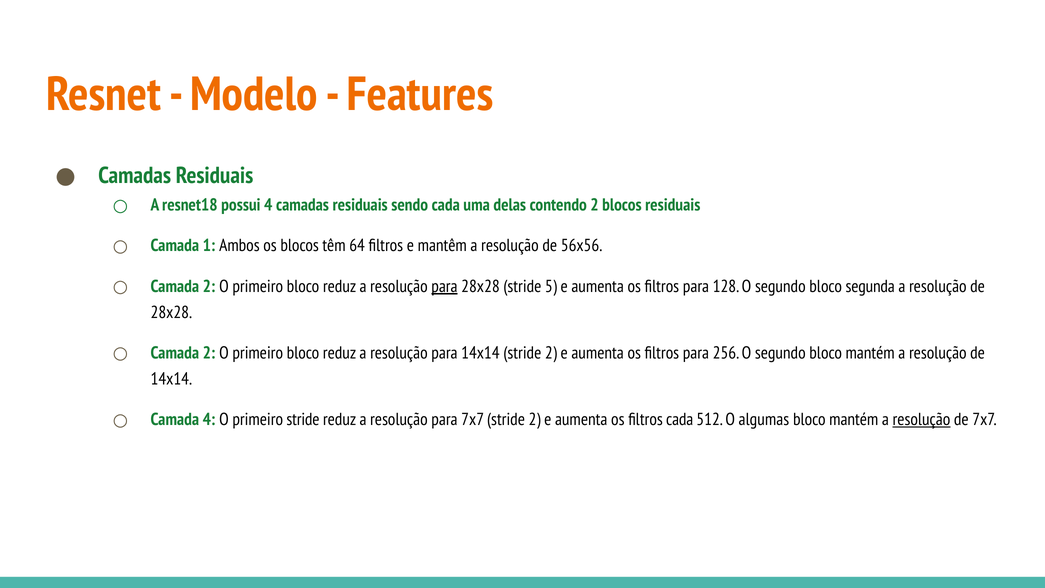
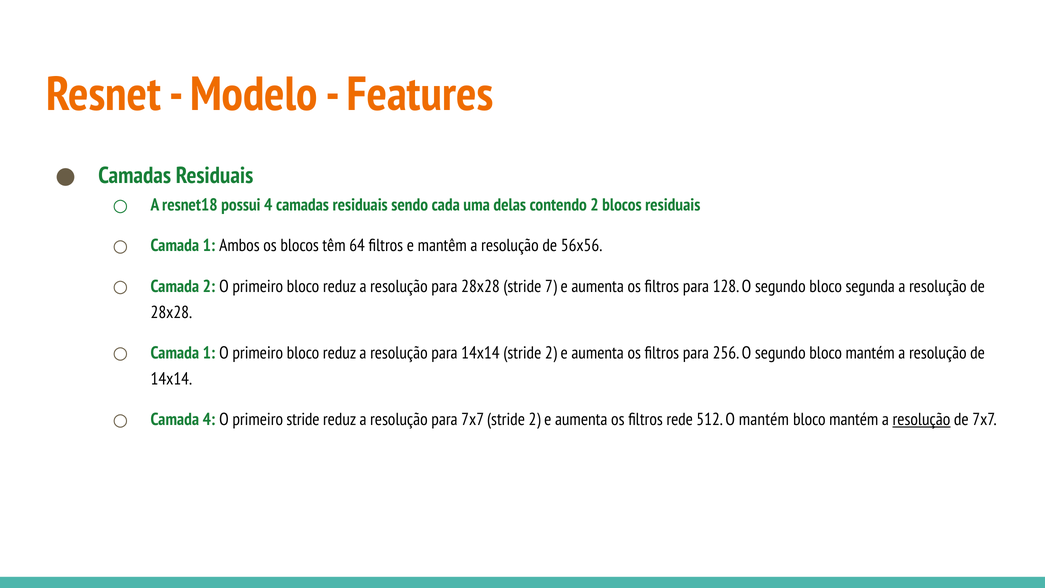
para underline: present -> none (444, 286)
5: 5 -> 7 (551, 286)
2: 2 -> 1 (209, 353)
filtros cada: cada -> rede (680, 419)
O algumas: algumas -> mantém (764, 419)
